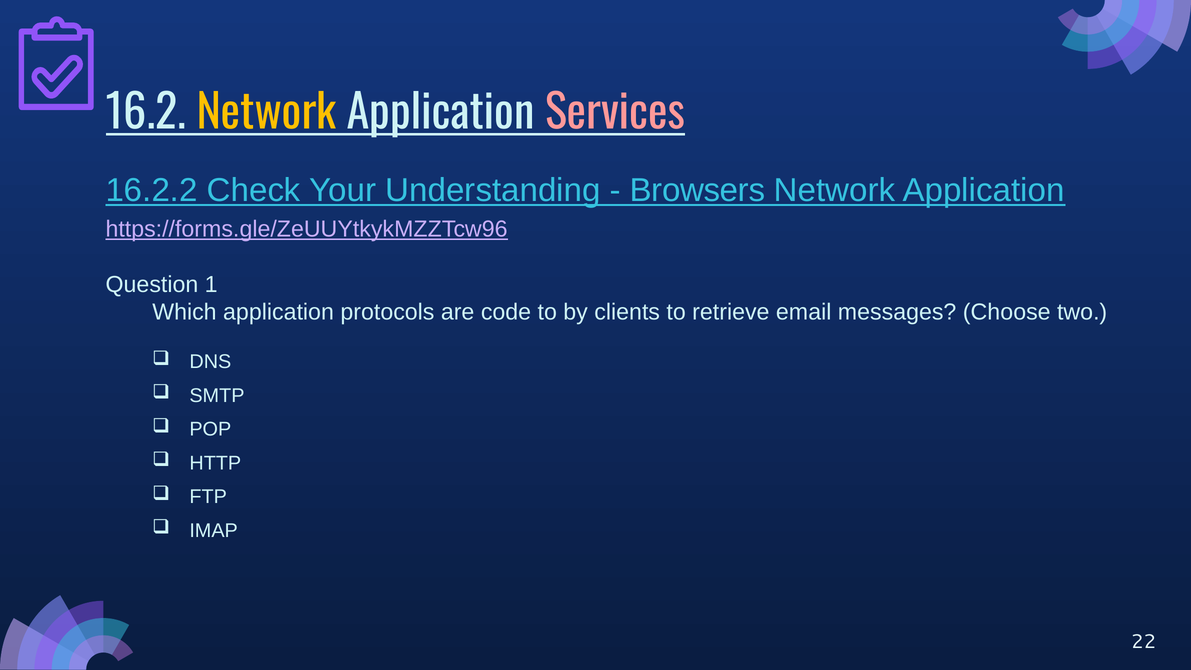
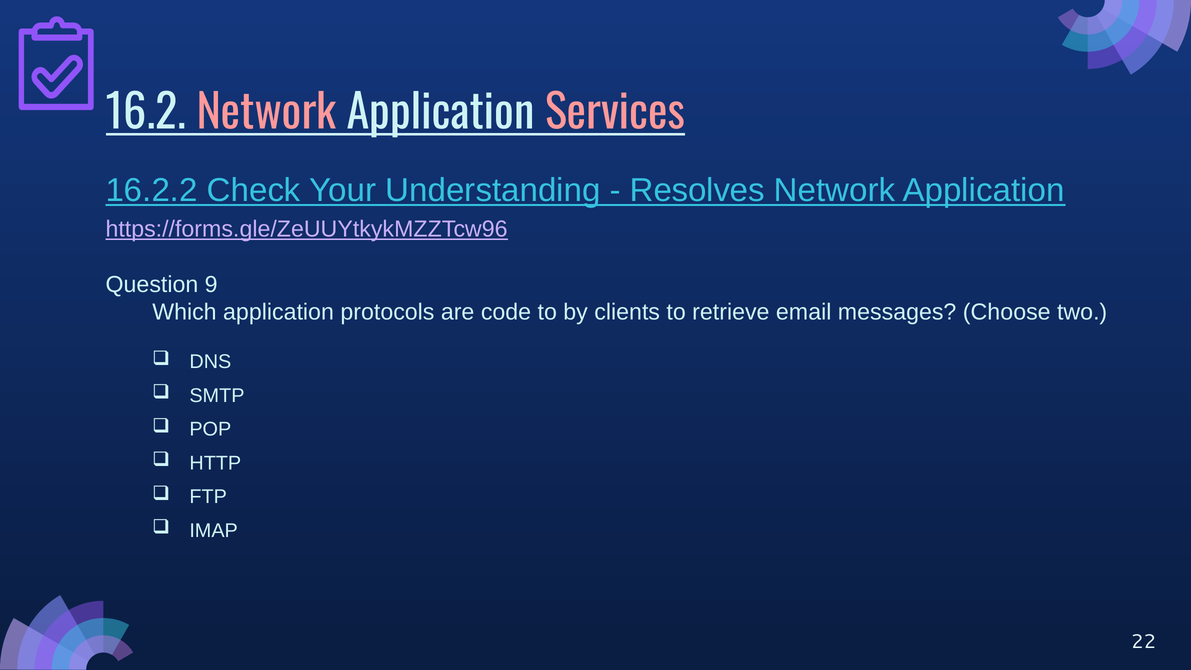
Network colour: yellow -> pink (266, 113)
Browsers: Browsers -> Resolves (697, 190)
1: 1 -> 9 (211, 285)
